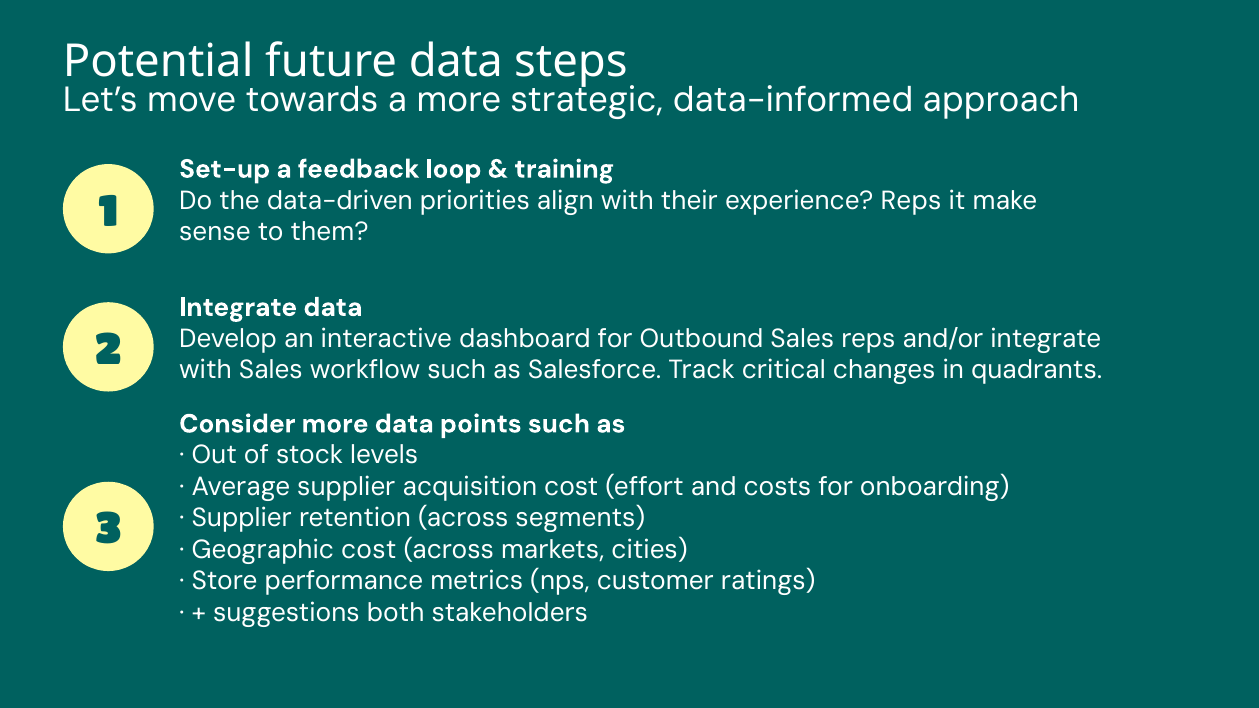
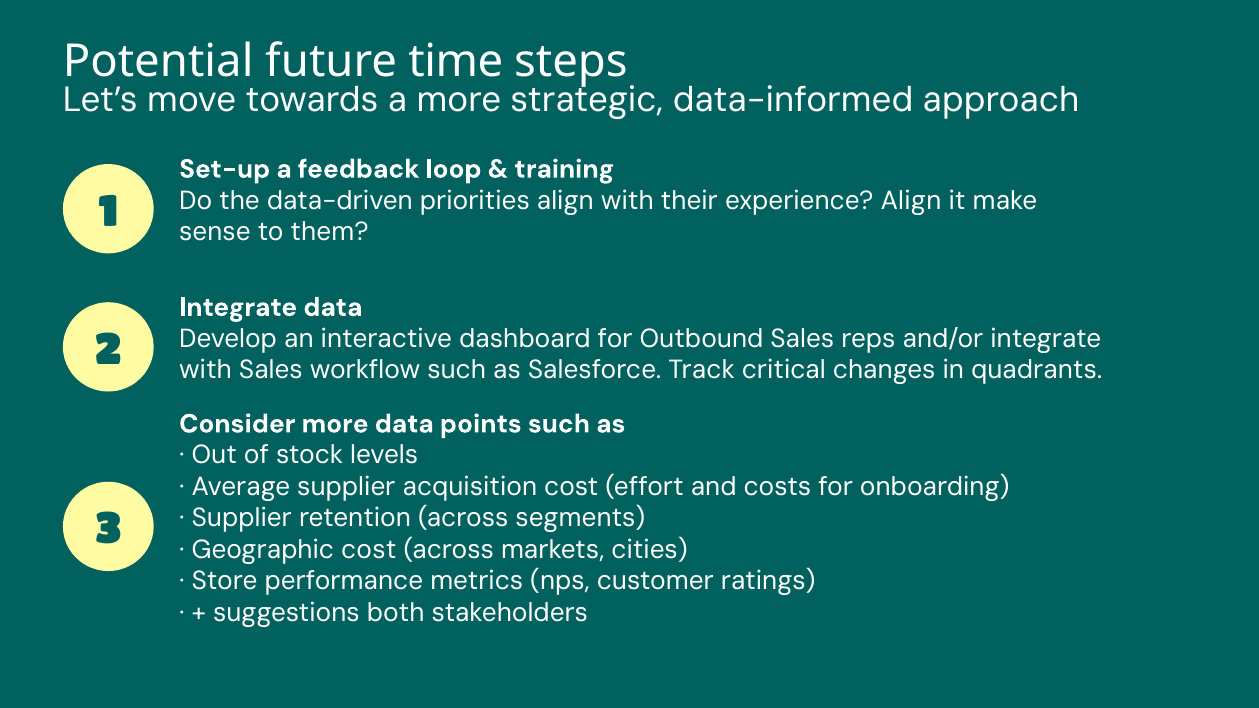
future data: data -> time (456, 61)
experience Reps: Reps -> Align (911, 200)
